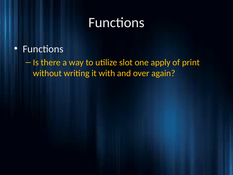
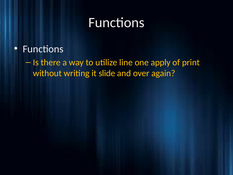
slot: slot -> line (126, 62)
with: with -> slide (107, 73)
